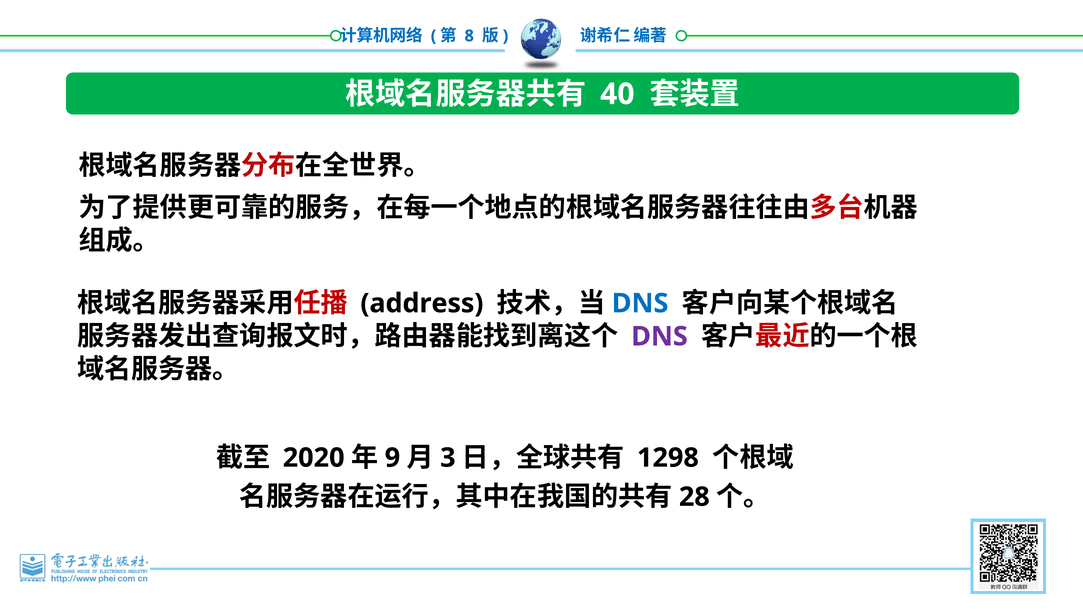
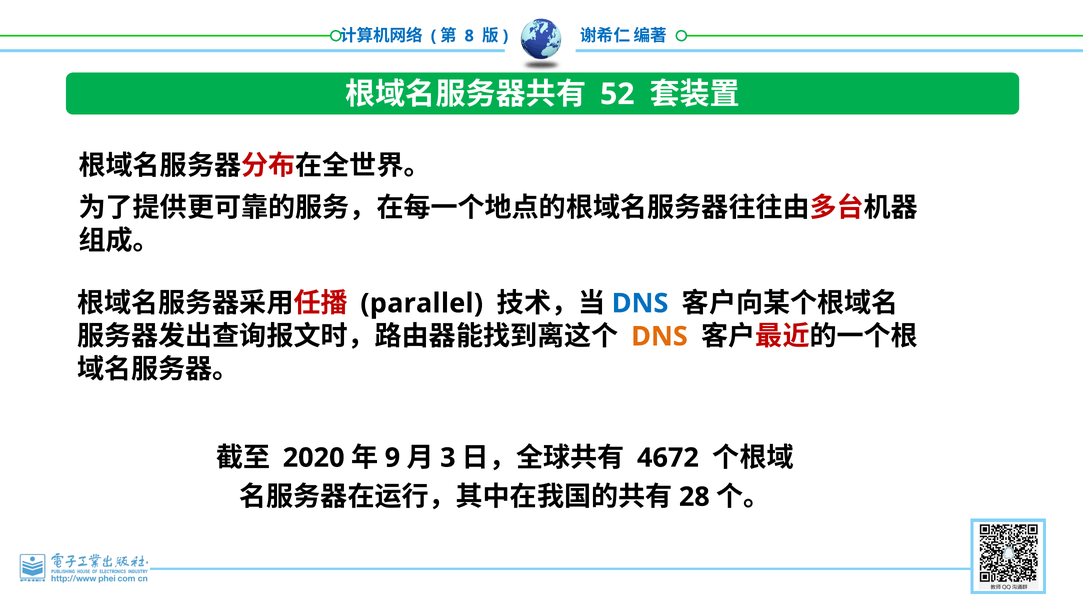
40: 40 -> 52 (617, 94)
address: address -> parallel (422, 303)
DNS colour: purple -> orange (659, 337)
1298: 1298 -> 4672 (668, 458)
